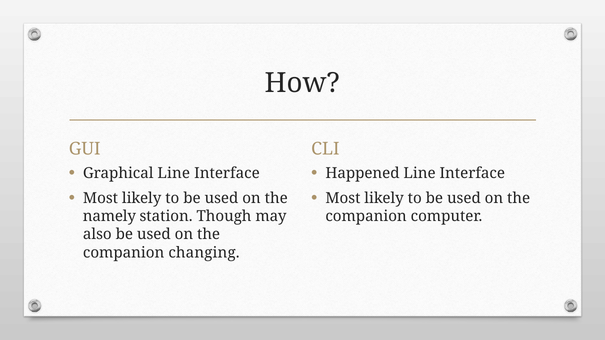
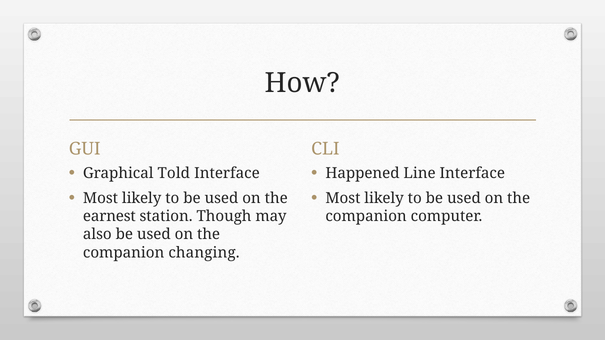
Graphical Line: Line -> Told (174, 173)
namely: namely -> earnest (109, 216)
